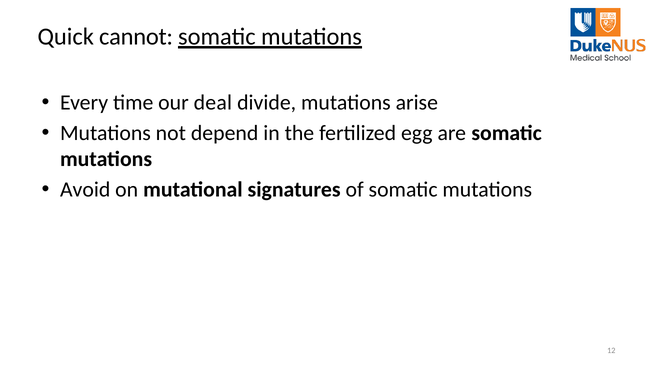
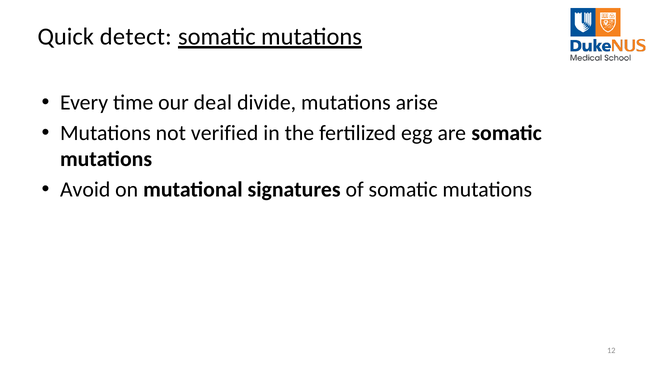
cannot: cannot -> detect (136, 37)
depend: depend -> verified (225, 133)
